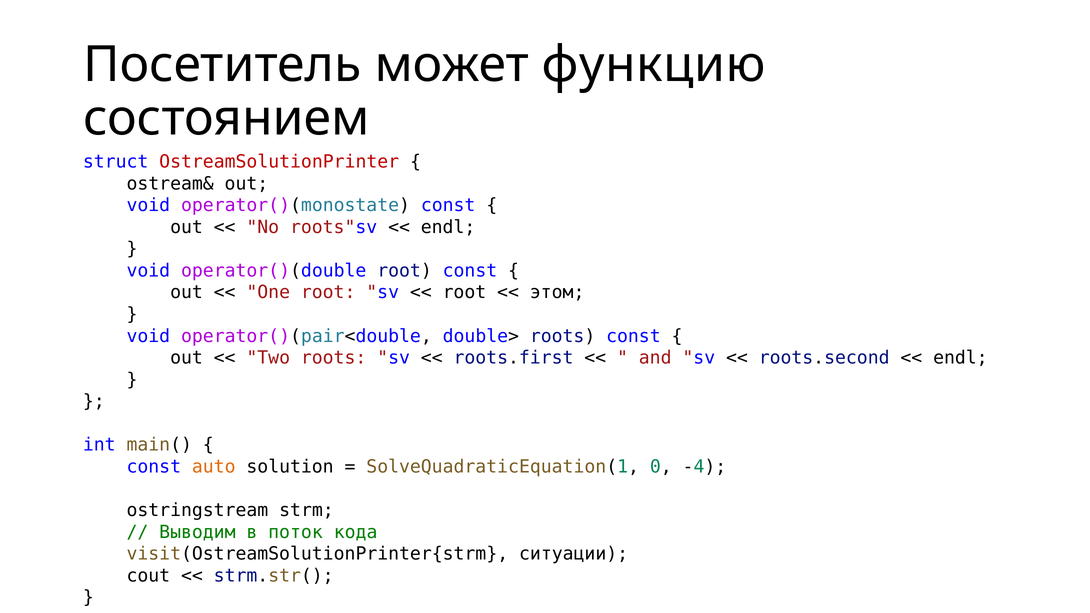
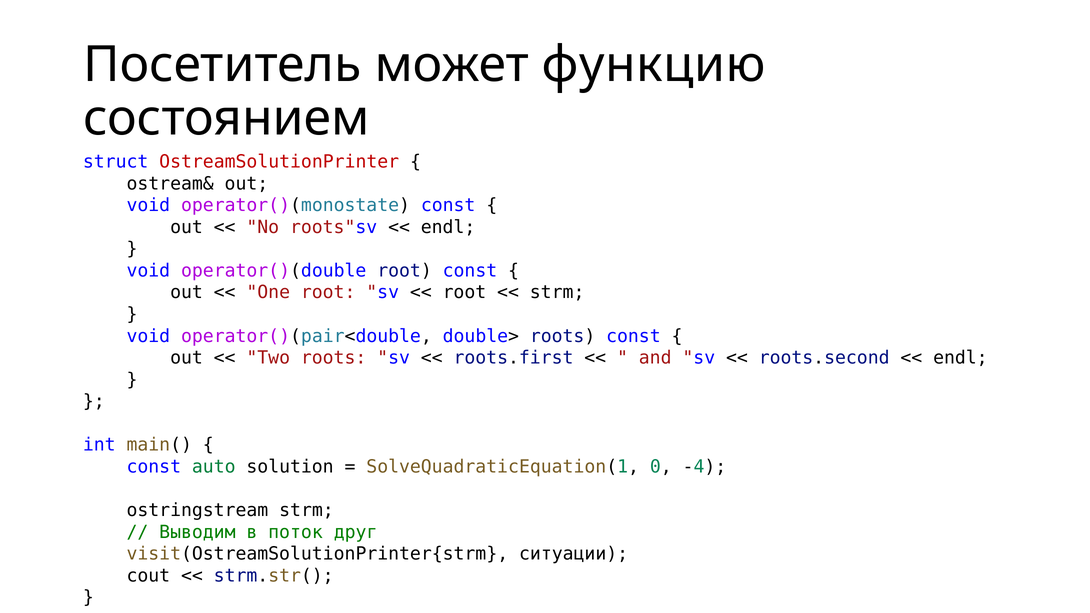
этом: этом -> strm (557, 293)
auto colour: orange -> green (214, 467)
кода: кода -> друг (356, 532)
